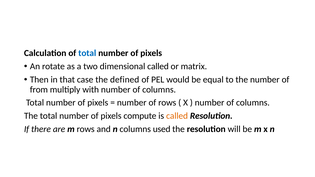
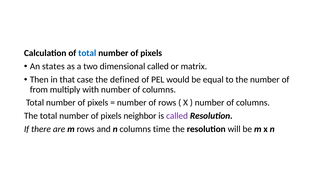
rotate: rotate -> states (53, 66)
compute: compute -> neighbor (140, 116)
called colour: orange -> purple (177, 116)
used: used -> time (162, 129)
